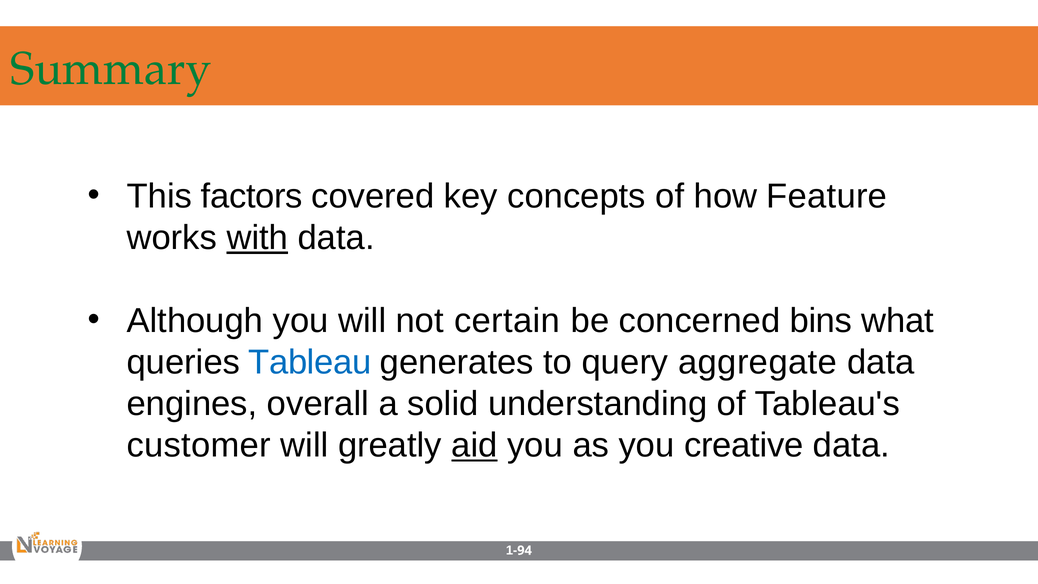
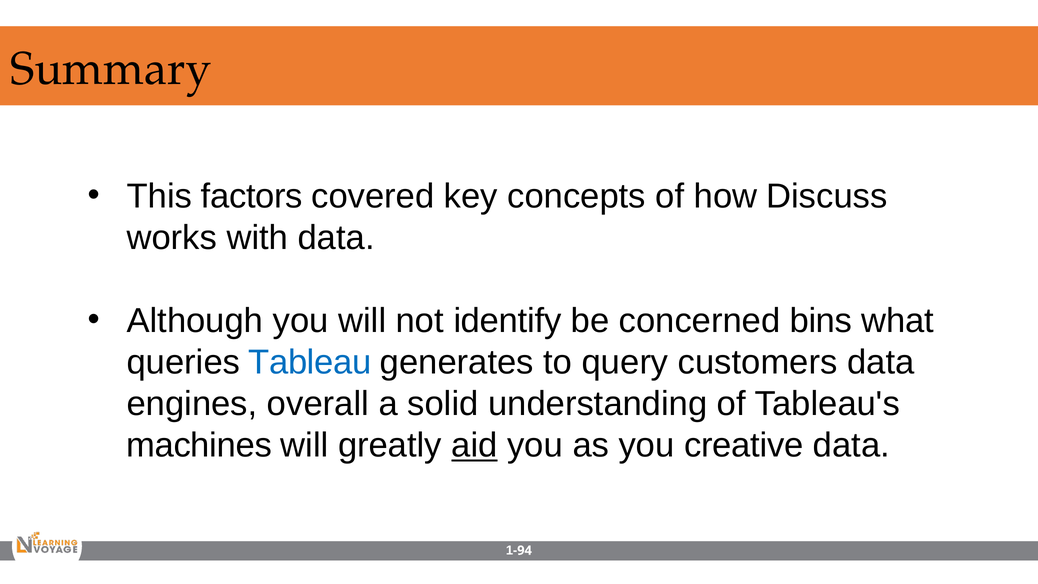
Summary colour: green -> black (111, 69)
Feature: Feature -> Discuss (827, 196)
with underline: present -> none (257, 238)
certain: certain -> identify (507, 321)
aggregate: aggregate -> customers (758, 362)
customer: customer -> machines (199, 445)
